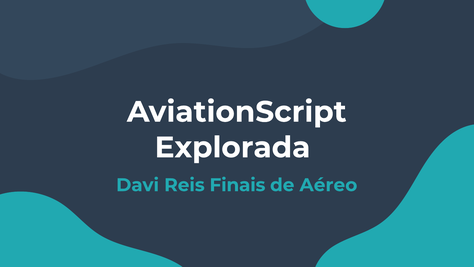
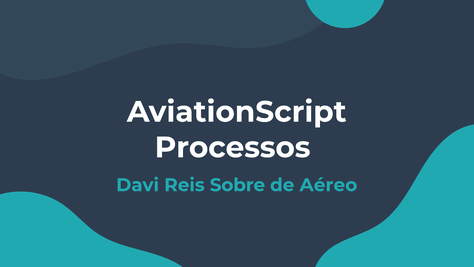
Explorada: Explorada -> Processos (233, 147)
Finais: Finais -> Sobre (237, 185)
